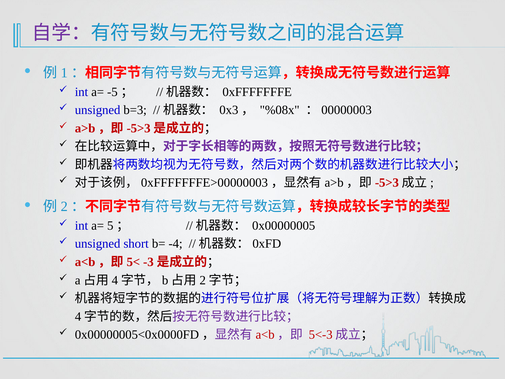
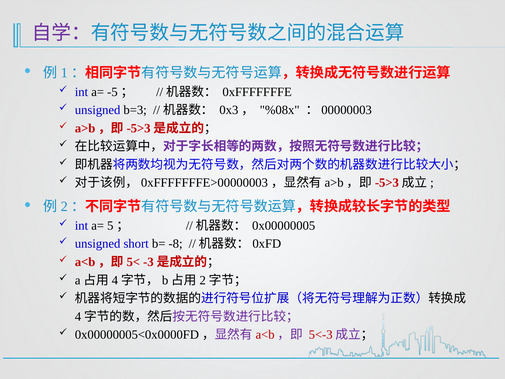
-4: -4 -> -8 (176, 244)
